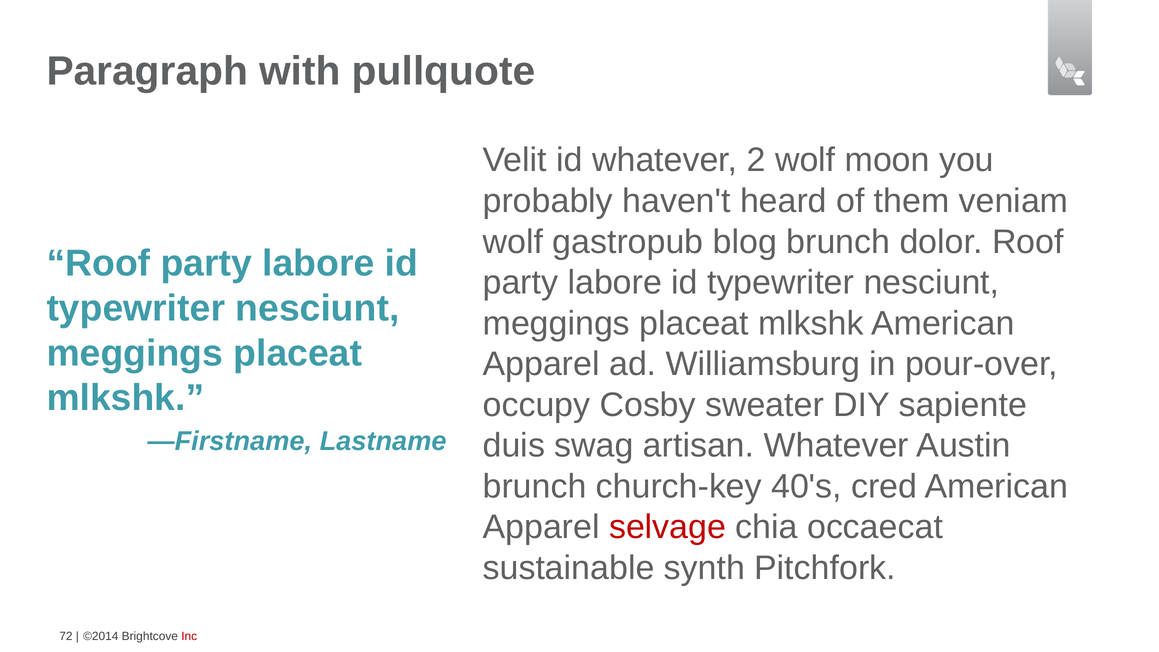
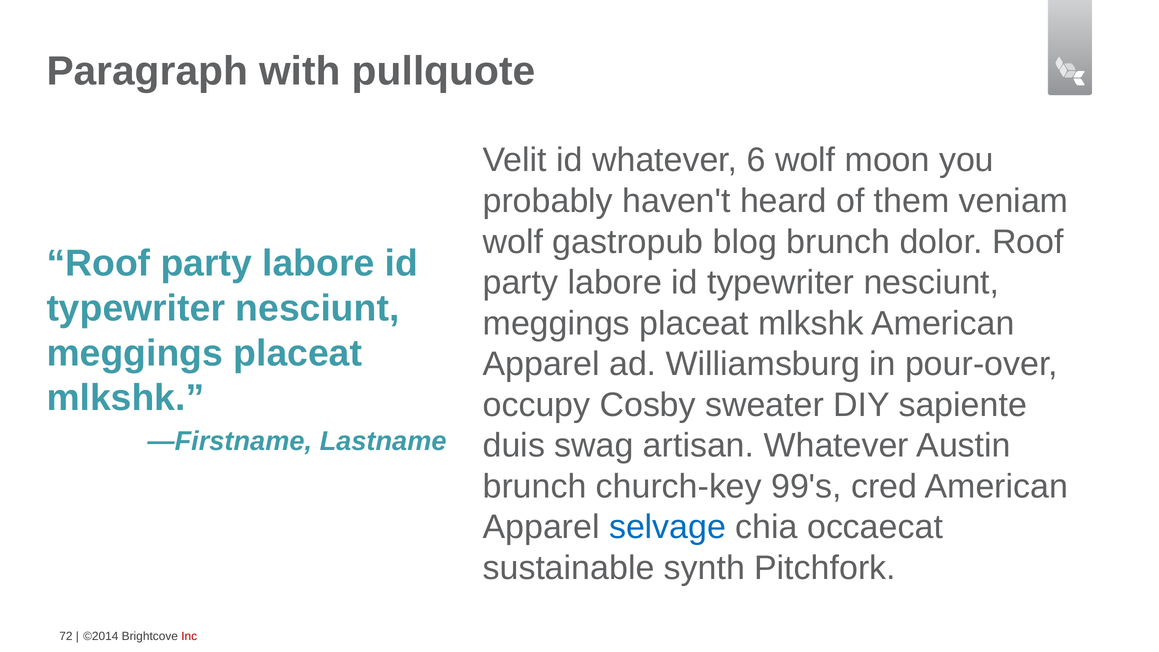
2: 2 -> 6 (756, 160)
40's: 40's -> 99's (807, 486)
selvage colour: red -> blue (668, 527)
